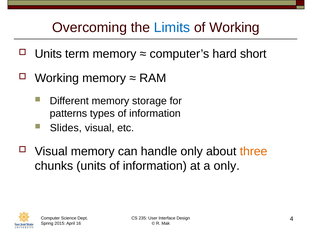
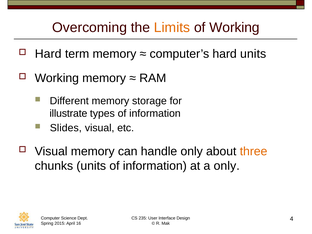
Limits colour: blue -> orange (172, 27)
Units: Units -> Hard (48, 54)
hard short: short -> units (253, 54)
patterns: patterns -> illustrate (68, 113)
